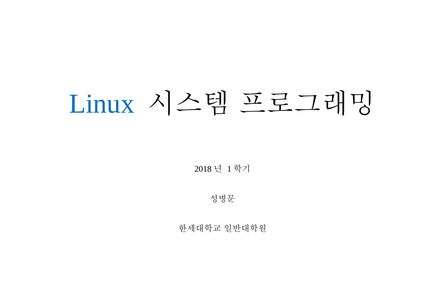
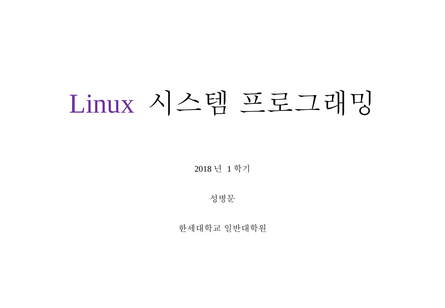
Linux colour: blue -> purple (102, 104)
